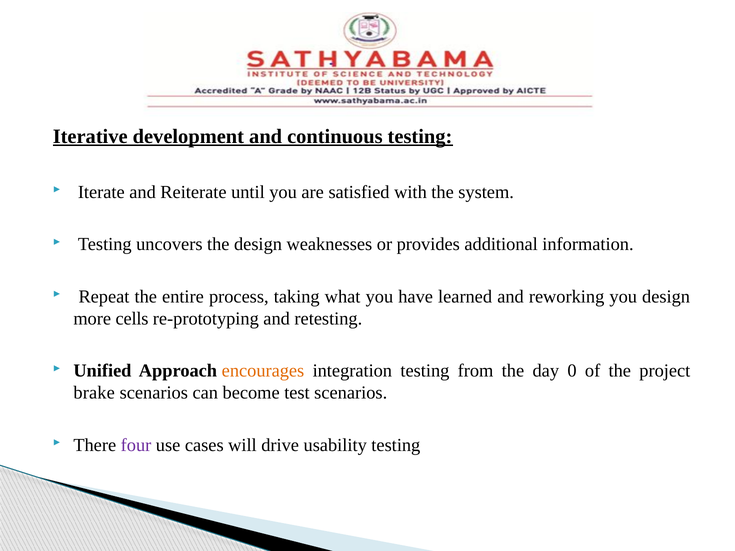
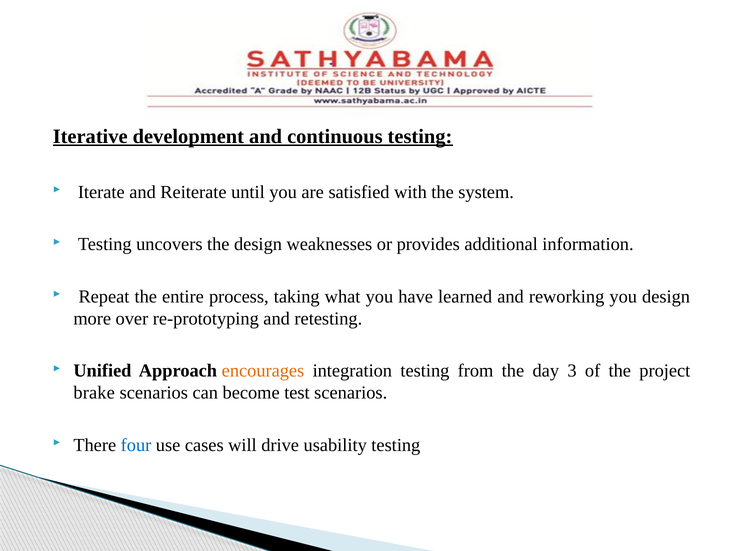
cells: cells -> over (132, 319)
0: 0 -> 3 (572, 371)
four colour: purple -> blue (136, 445)
